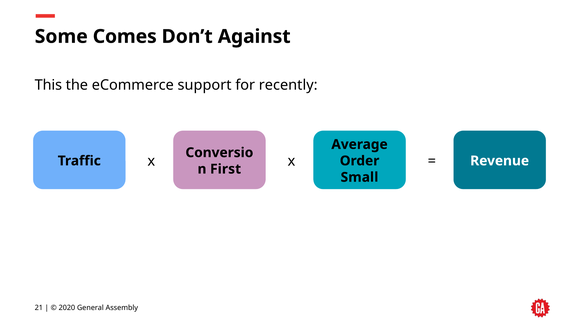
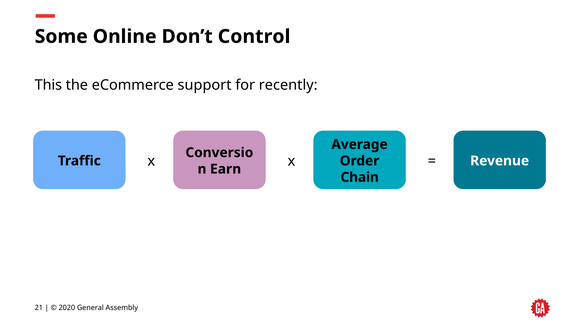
Comes: Comes -> Online (125, 36)
Against: Against -> Control (254, 36)
First: First -> Earn (226, 169)
Small: Small -> Chain (360, 177)
